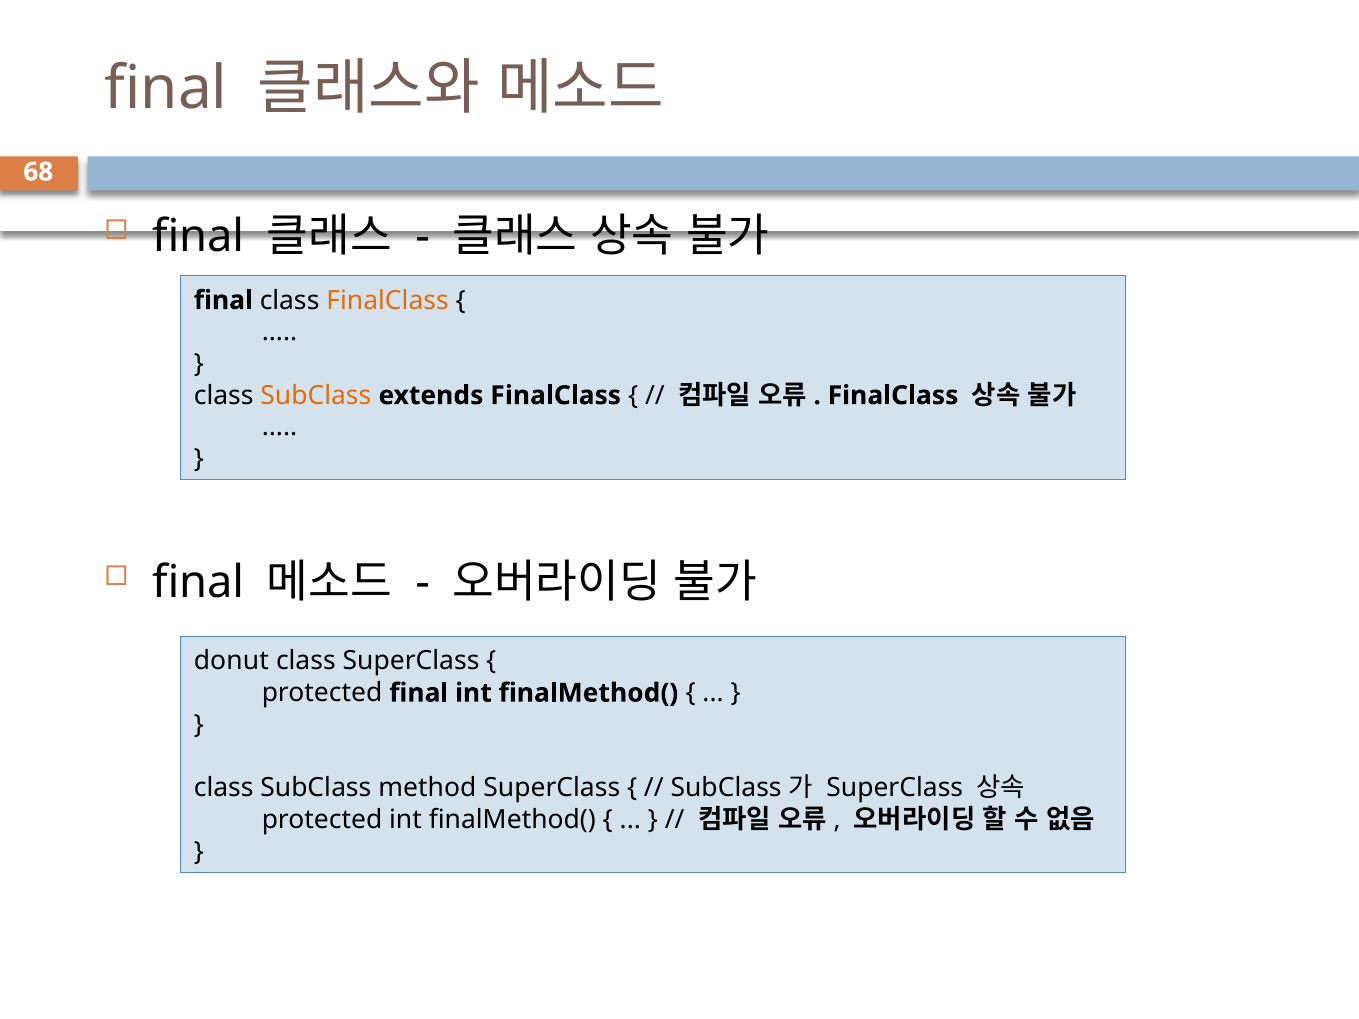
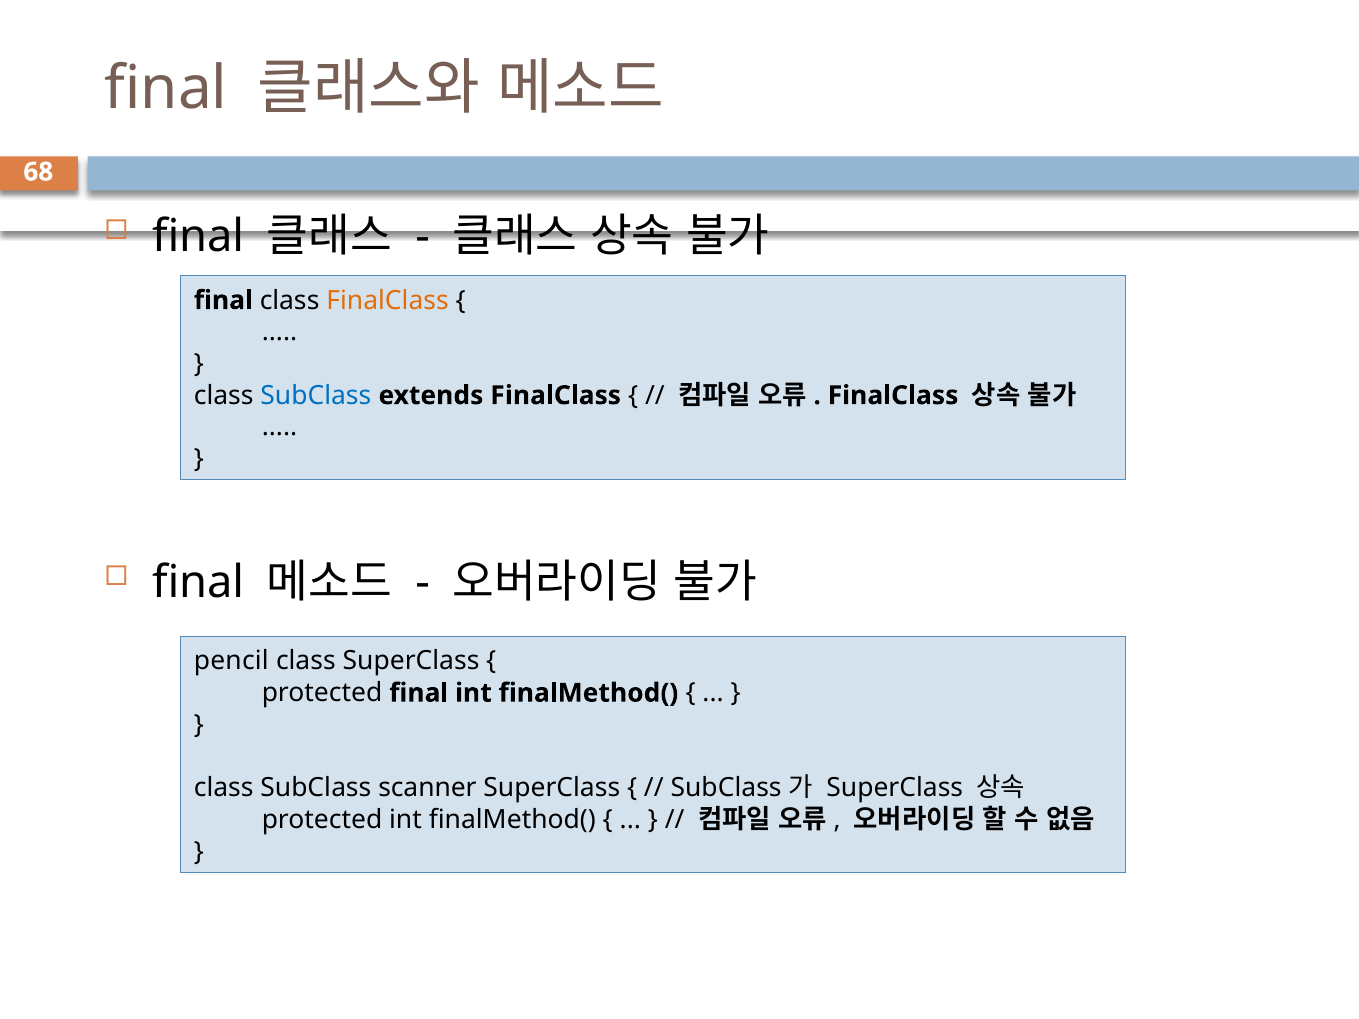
SubClass colour: orange -> blue (316, 396)
donut: donut -> pencil (231, 661)
method: method -> scanner (427, 788)
